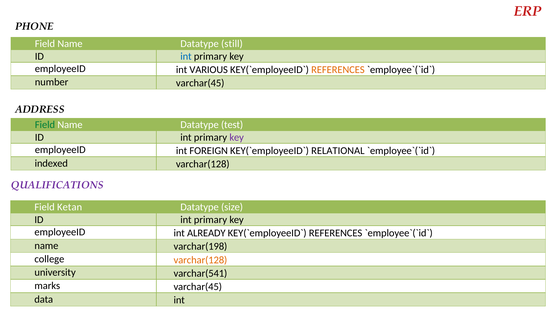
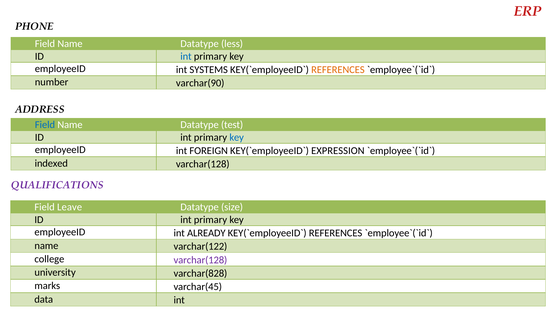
still: still -> less (232, 44)
VARIOUS: VARIOUS -> SYSTEMS (209, 70)
number varchar(45: varchar(45 -> varchar(90 (200, 83)
Field colour: green -> blue (45, 125)
key colour: purple -> blue (237, 137)
RELATIONAL: RELATIONAL -> EXPRESSION (338, 151)
Ketan: Ketan -> Leave (70, 207)
varchar(198: varchar(198 -> varchar(122 (200, 246)
varchar(128 colour: orange -> purple (200, 260)
varchar(541: varchar(541 -> varchar(828 (200, 273)
